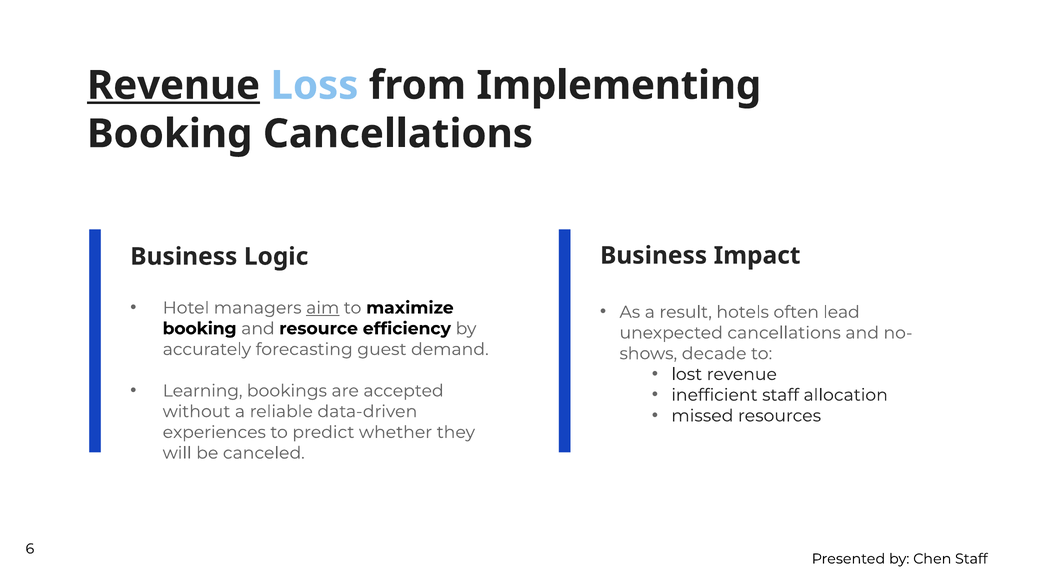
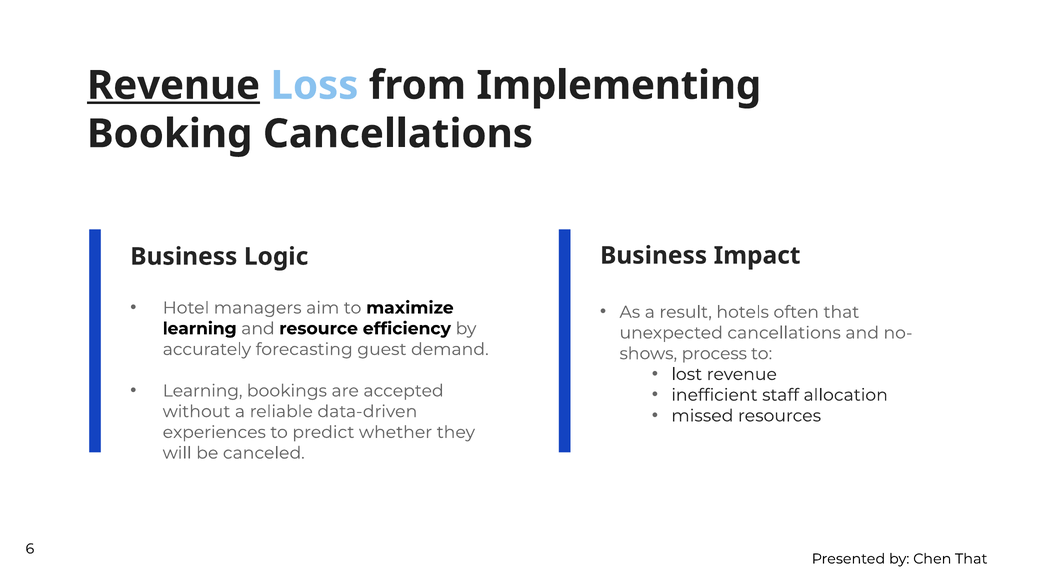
aim underline: present -> none (323, 308)
often lead: lead -> that (841, 312)
booking: booking -> learning (200, 329)
decade: decade -> process (714, 354)
Chen Staff: Staff -> That (971, 559)
